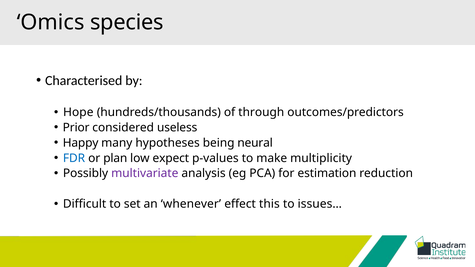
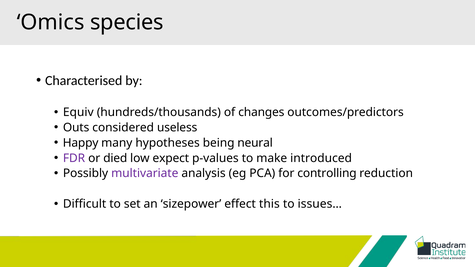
Hope: Hope -> Equiv (78, 112)
through: through -> changes (261, 112)
Prior: Prior -> Outs (76, 128)
FDR colour: blue -> purple (74, 158)
plan: plan -> died (115, 158)
multiplicity: multiplicity -> introduced (321, 158)
estimation: estimation -> controlling (327, 173)
whenever: whenever -> sizepower (191, 204)
